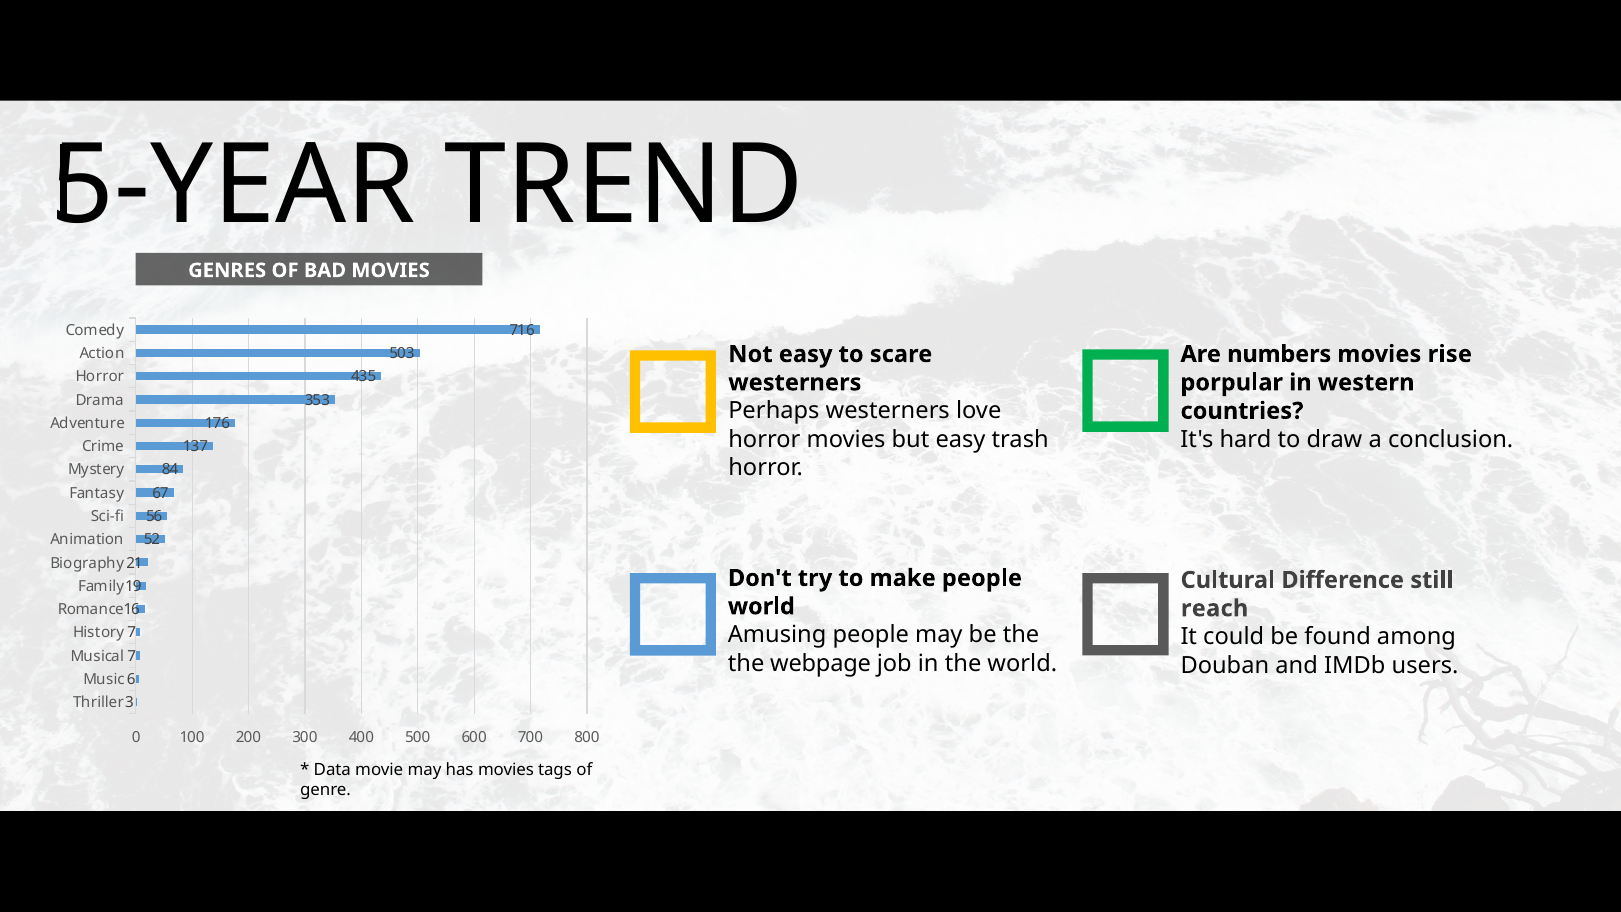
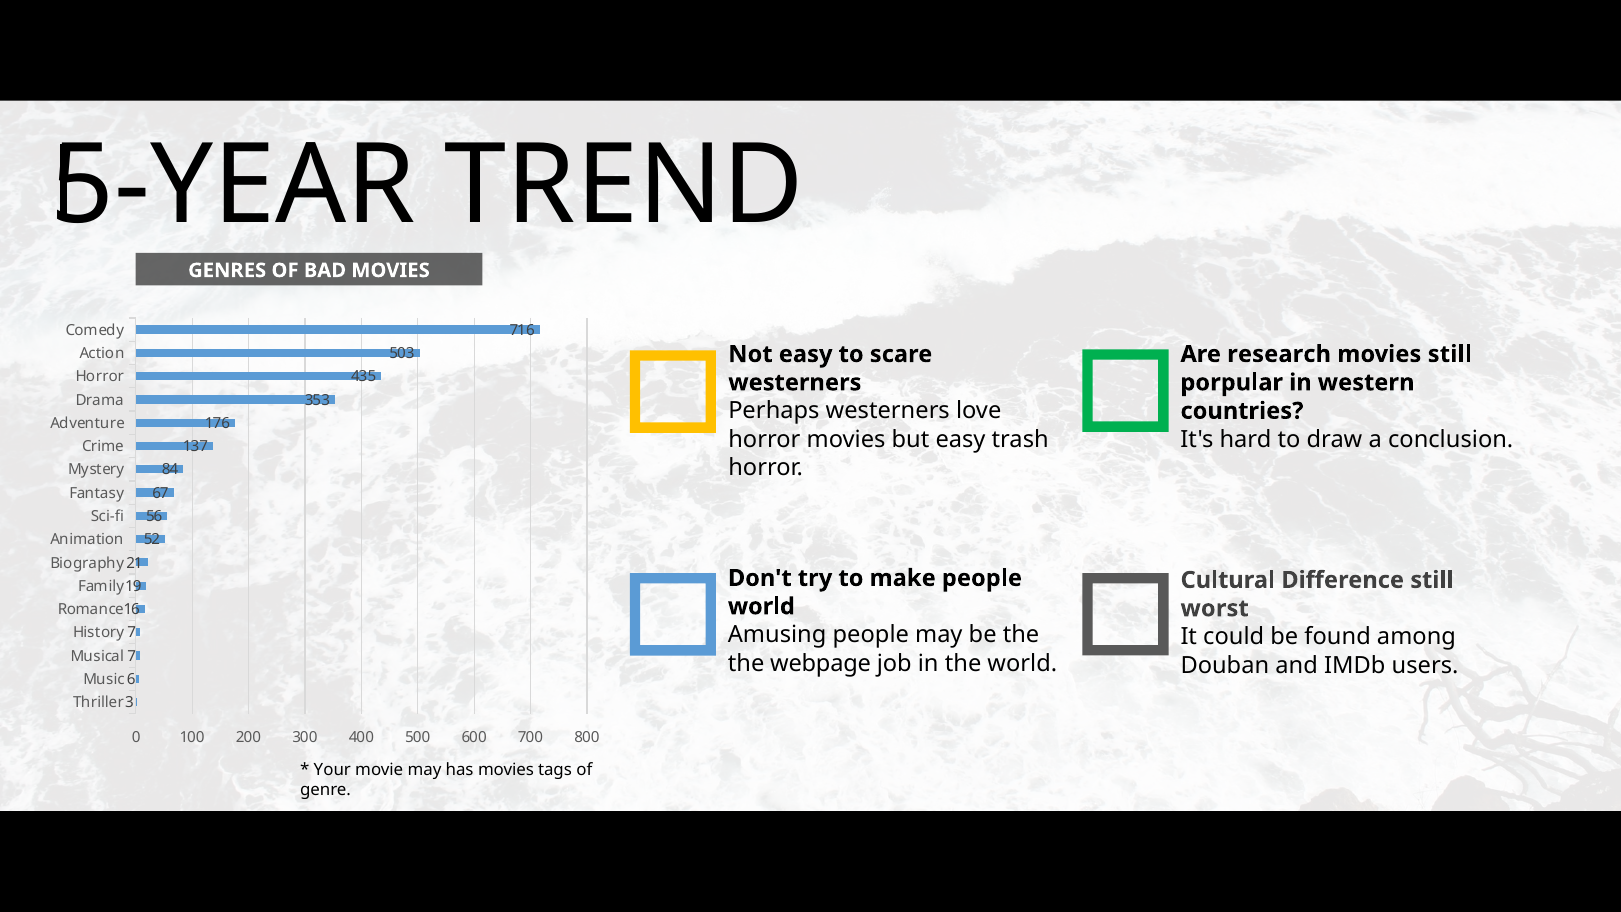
numbers: numbers -> research (1279, 354)
movies rise: rise -> still (1450, 354)
reach: reach -> worst (1215, 608)
Data: Data -> Your (332, 770)
